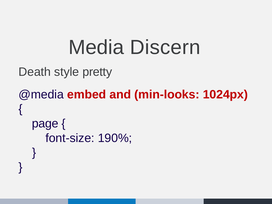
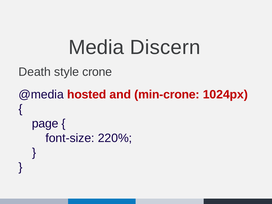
pretty: pretty -> crone (97, 72)
embed: embed -> hosted (87, 94)
min-looks: min-looks -> min-crone (167, 94)
190%: 190% -> 220% (115, 138)
